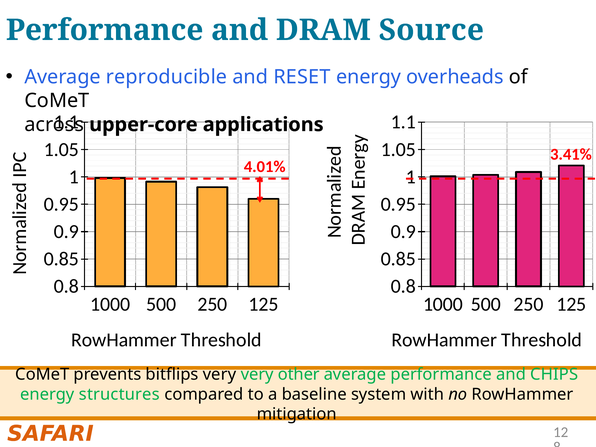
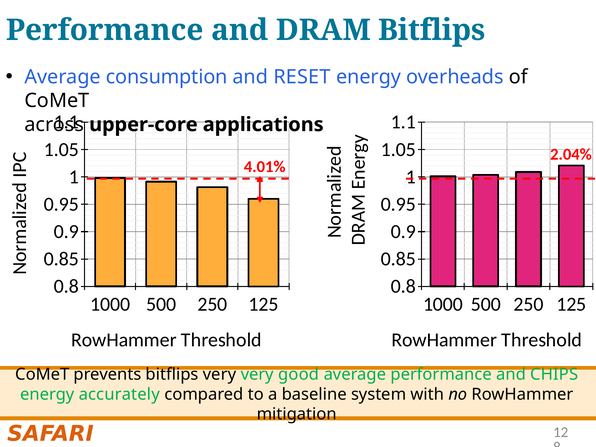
DRAM Source: Source -> Bitflips (432, 30)
reproducible: reproducible -> consumption (167, 77)
3.41%: 3.41% -> 2.04% (571, 154)
other: other -> good (299, 374)
structures: structures -> accurately (119, 394)
